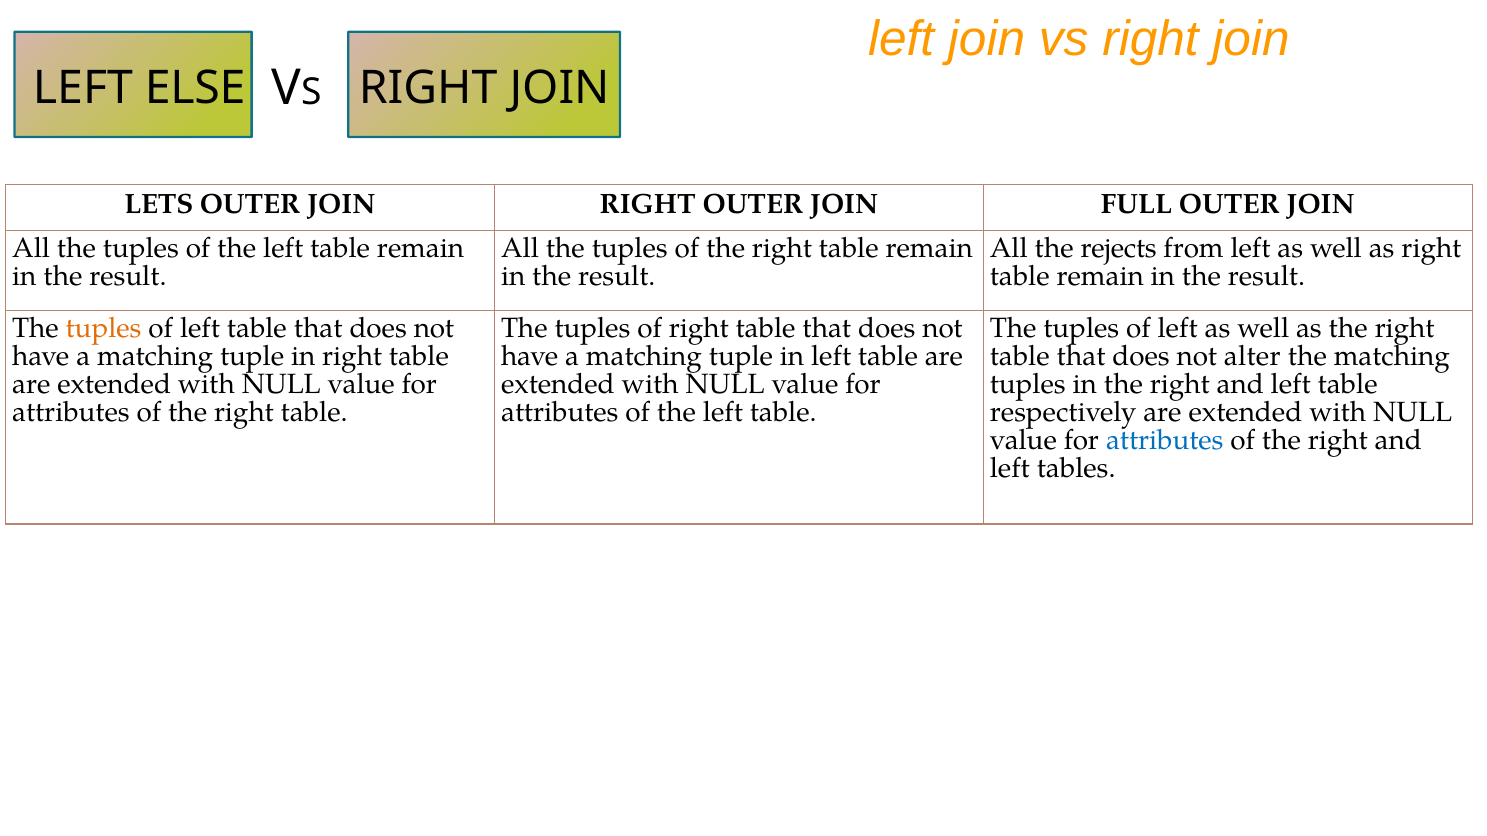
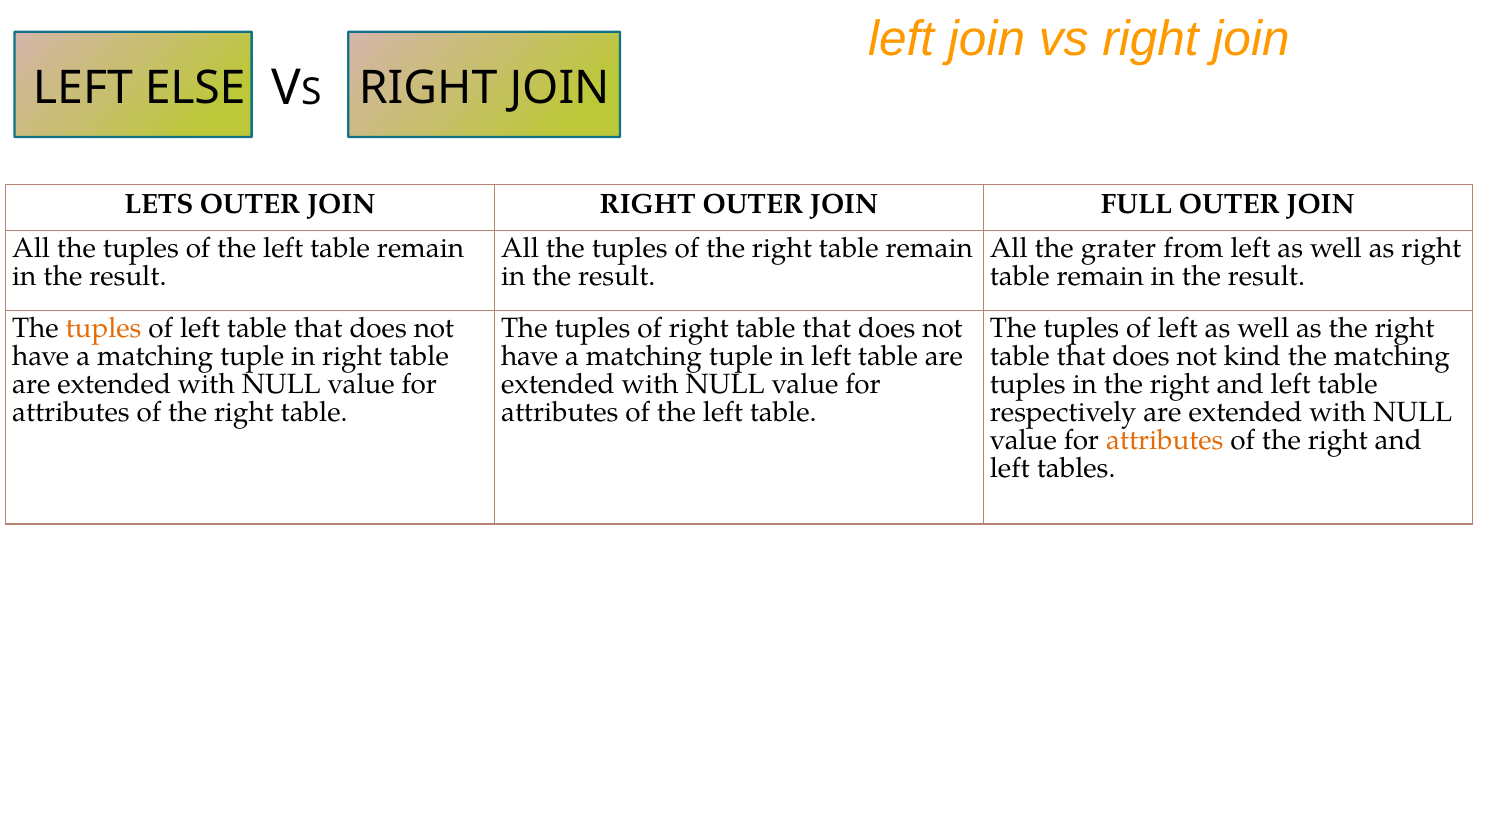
rejects: rejects -> grater (1118, 248)
alter: alter -> kind (1252, 356)
attributes colour: blue -> orange (1165, 440)
